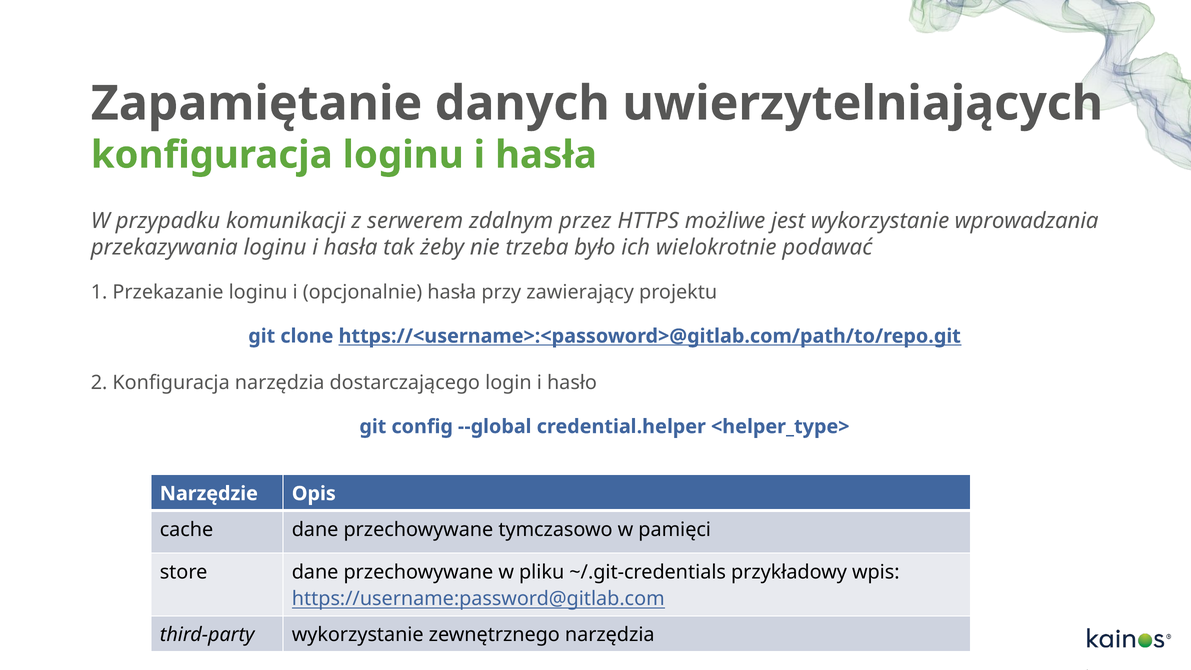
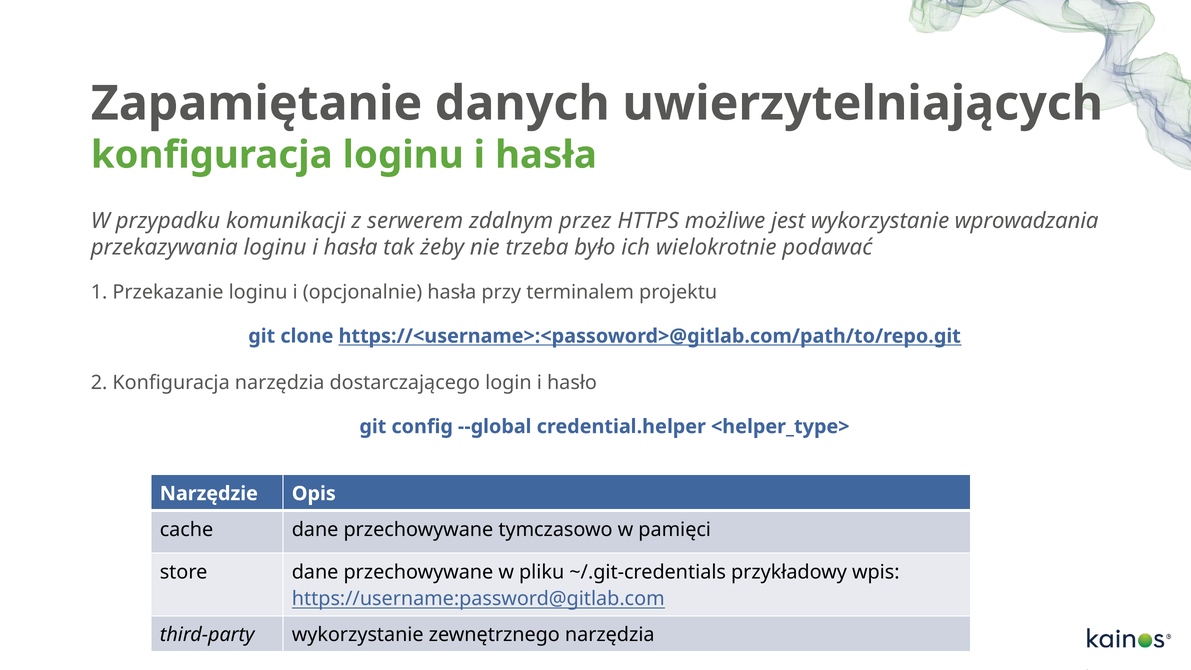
zawierający: zawierający -> terminalem (580, 292)
